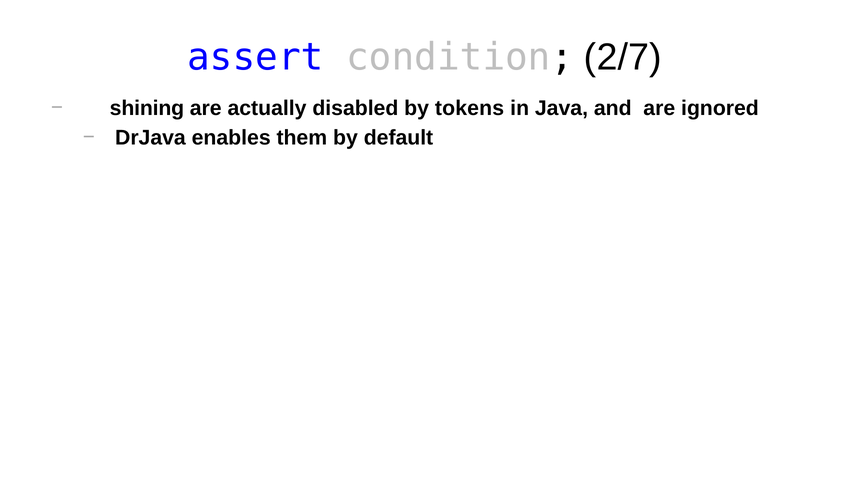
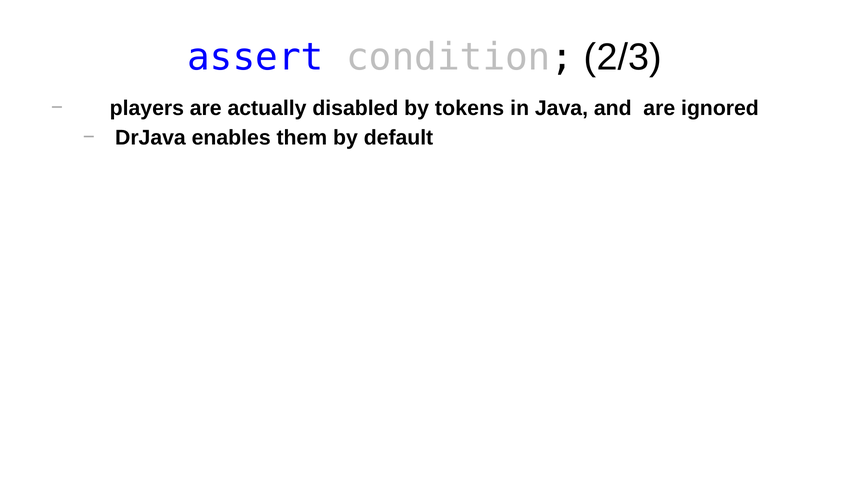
2/7: 2/7 -> 2/3 (623, 57)
shining: shining -> players (147, 108)
